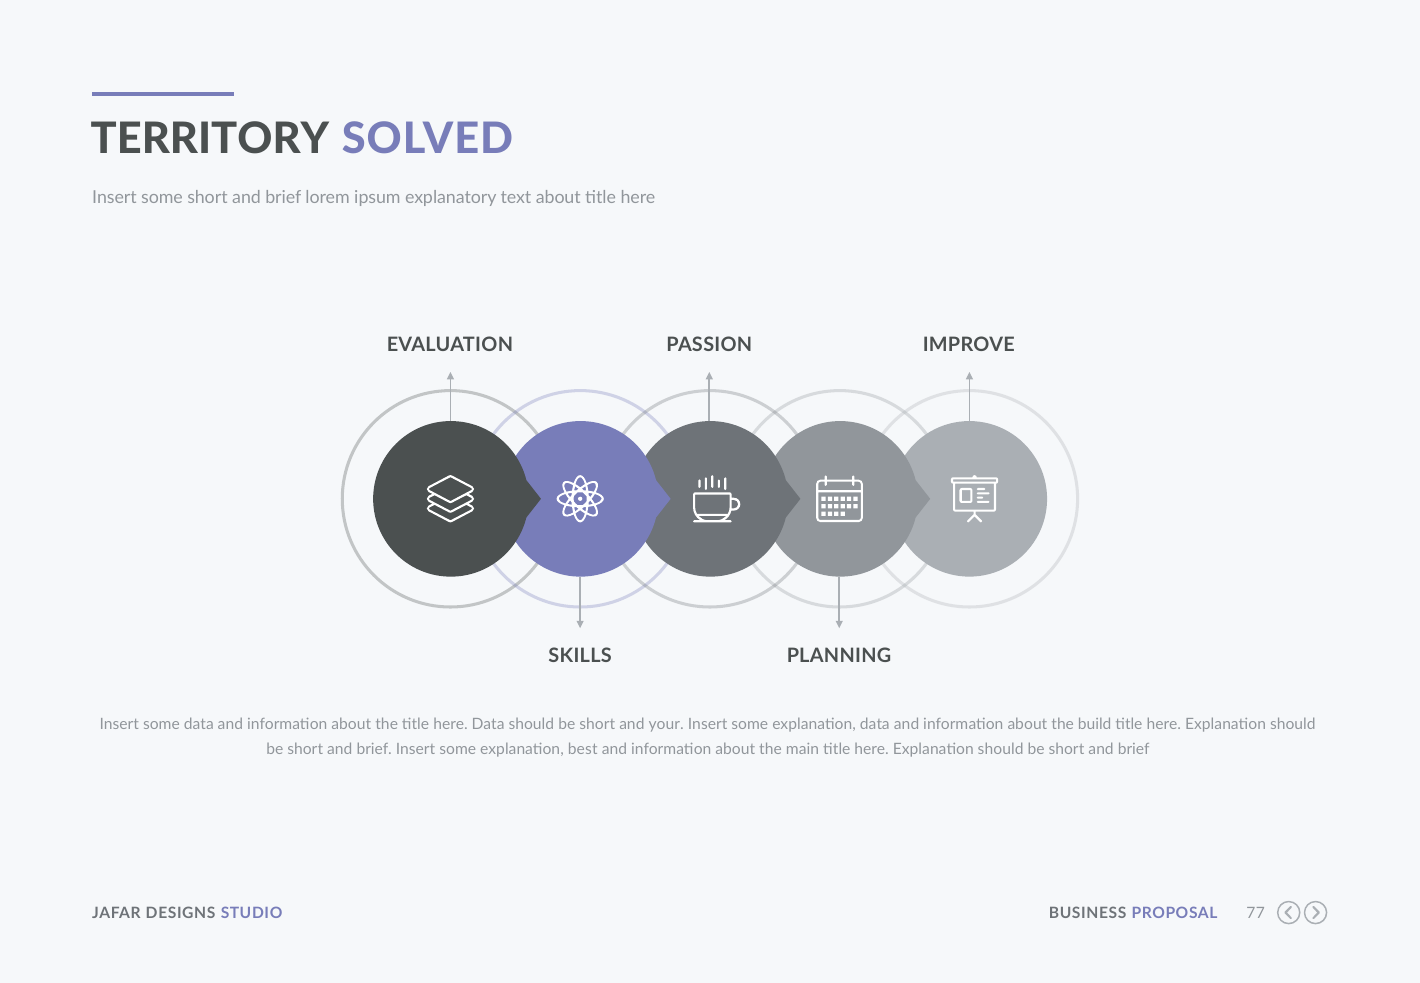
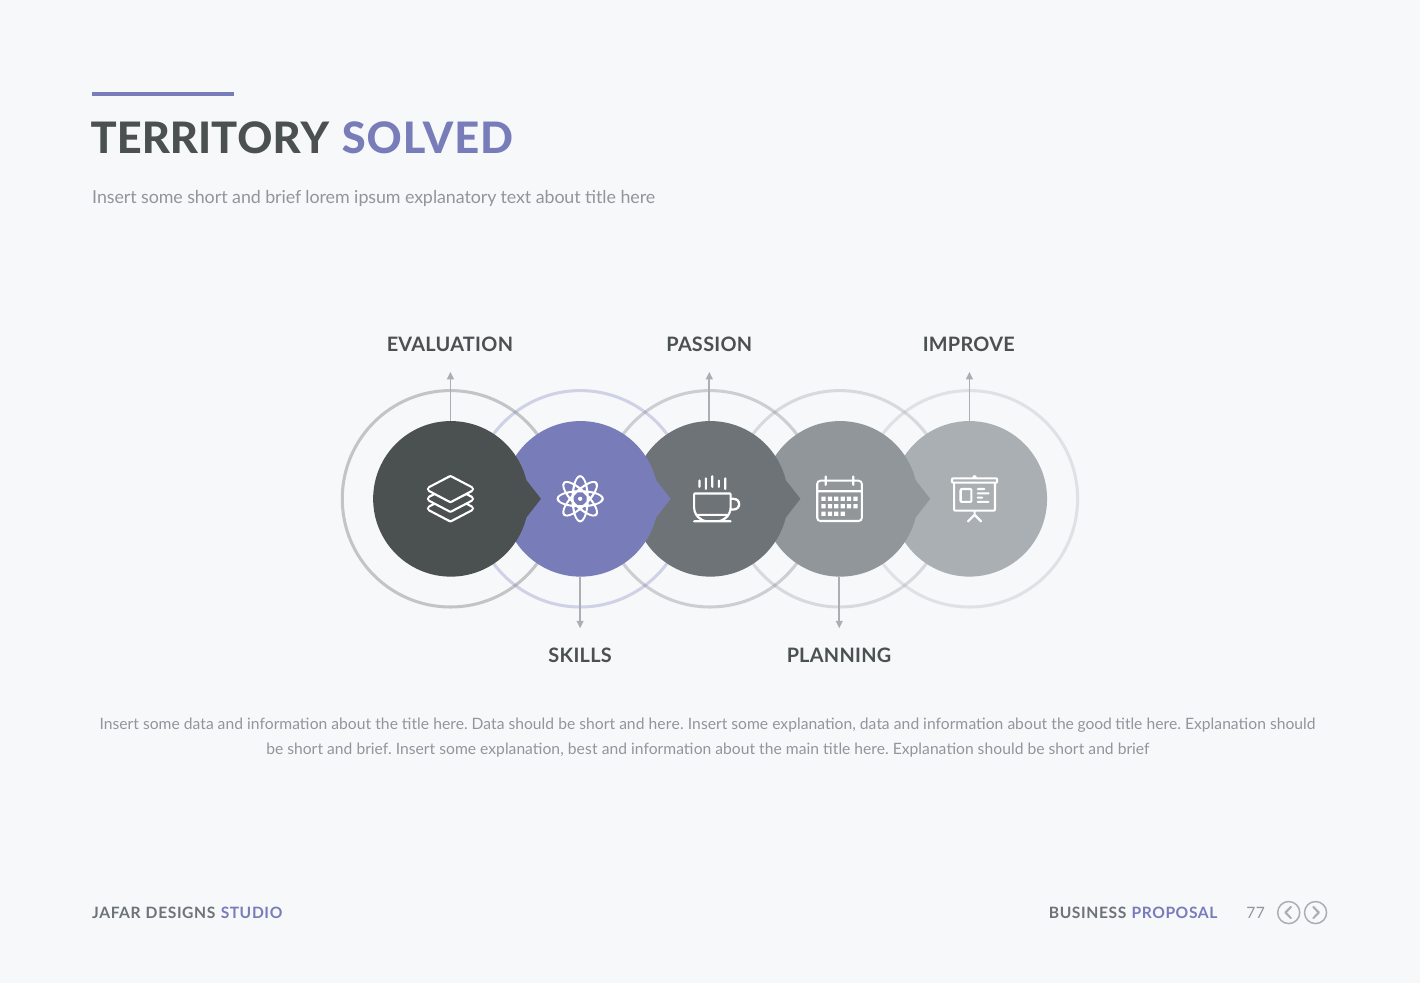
and your: your -> here (666, 725)
build: build -> good (1095, 725)
